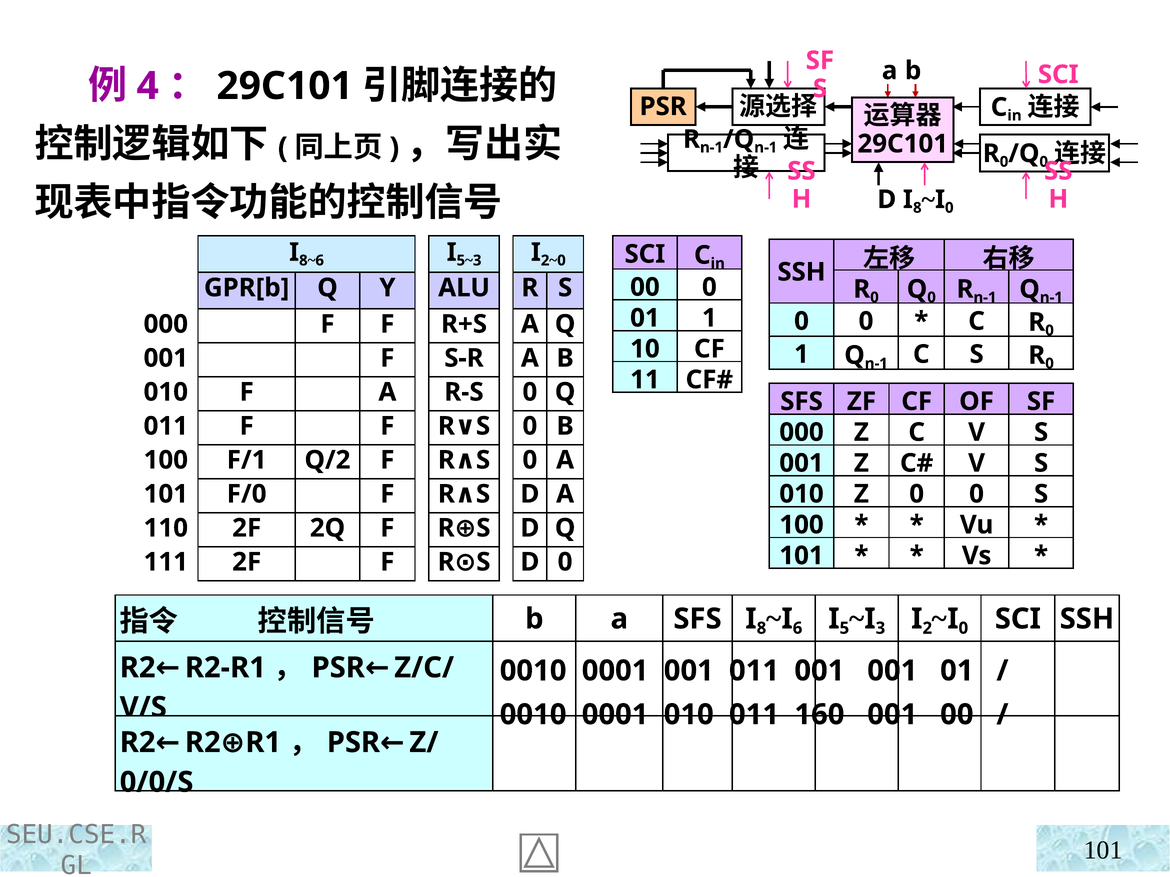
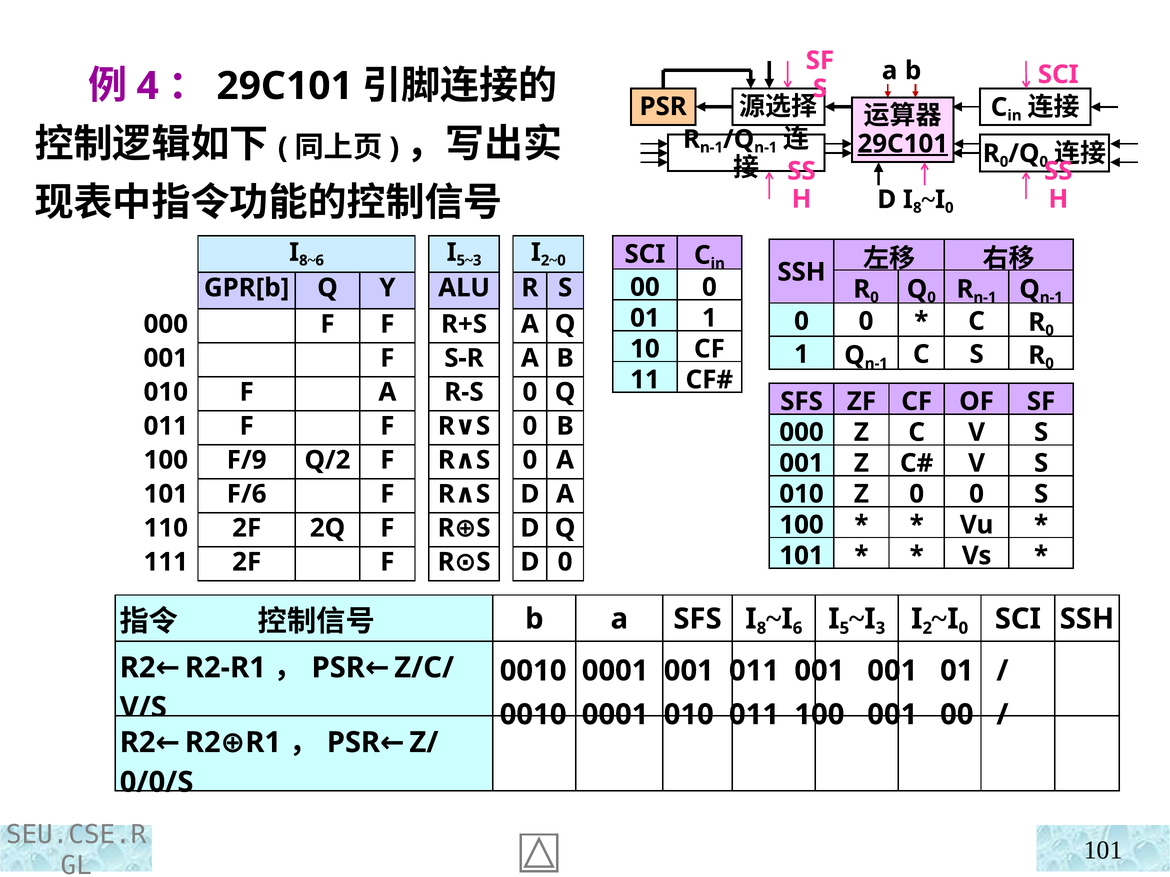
29C101 underline: none -> present (903, 144)
F/1: F/1 -> F/9 (247, 460)
F/0: F/0 -> F/6 (247, 494)
011 160: 160 -> 100 (819, 715)
